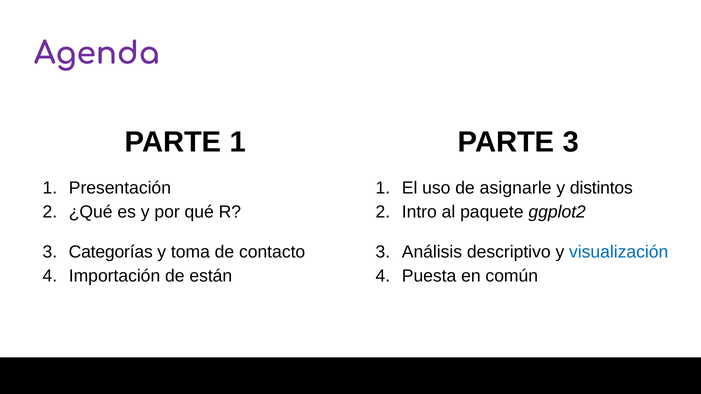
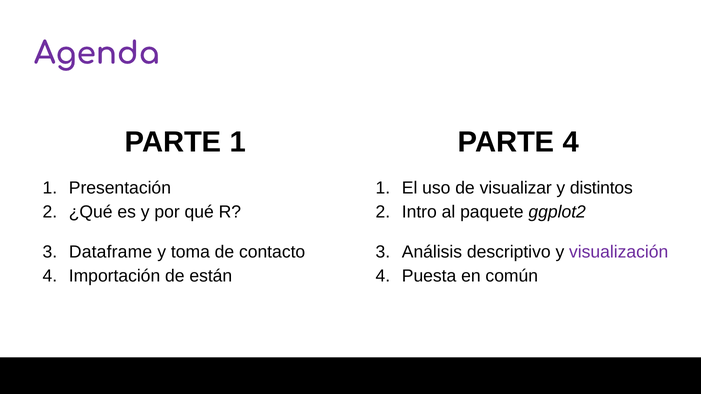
PARTE 3: 3 -> 4 (571, 142)
asignarle: asignarle -> visualizar (516, 188)
Categorías: Categorías -> Dataframe (111, 252)
visualización colour: blue -> purple (619, 252)
